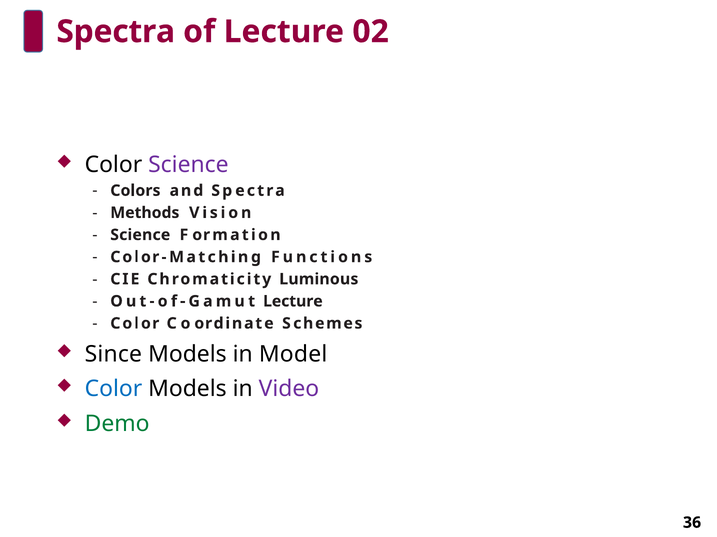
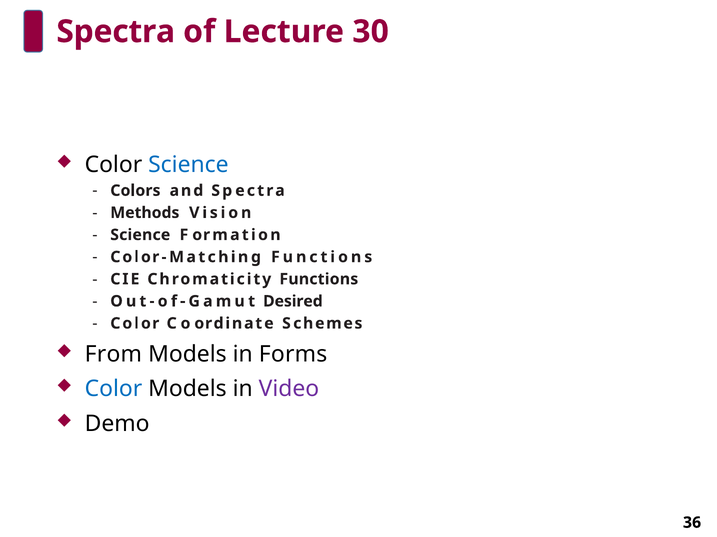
02: 02 -> 30 (371, 32)
Science colour: purple -> blue (188, 165)
Chromaticity Luminous: Luminous -> Functions (319, 279)
Out-of-Gamut Lecture: Lecture -> Desired (293, 302)
Since: Since -> From (113, 355)
Model: Model -> Forms (293, 355)
Demo colour: green -> black (117, 424)
